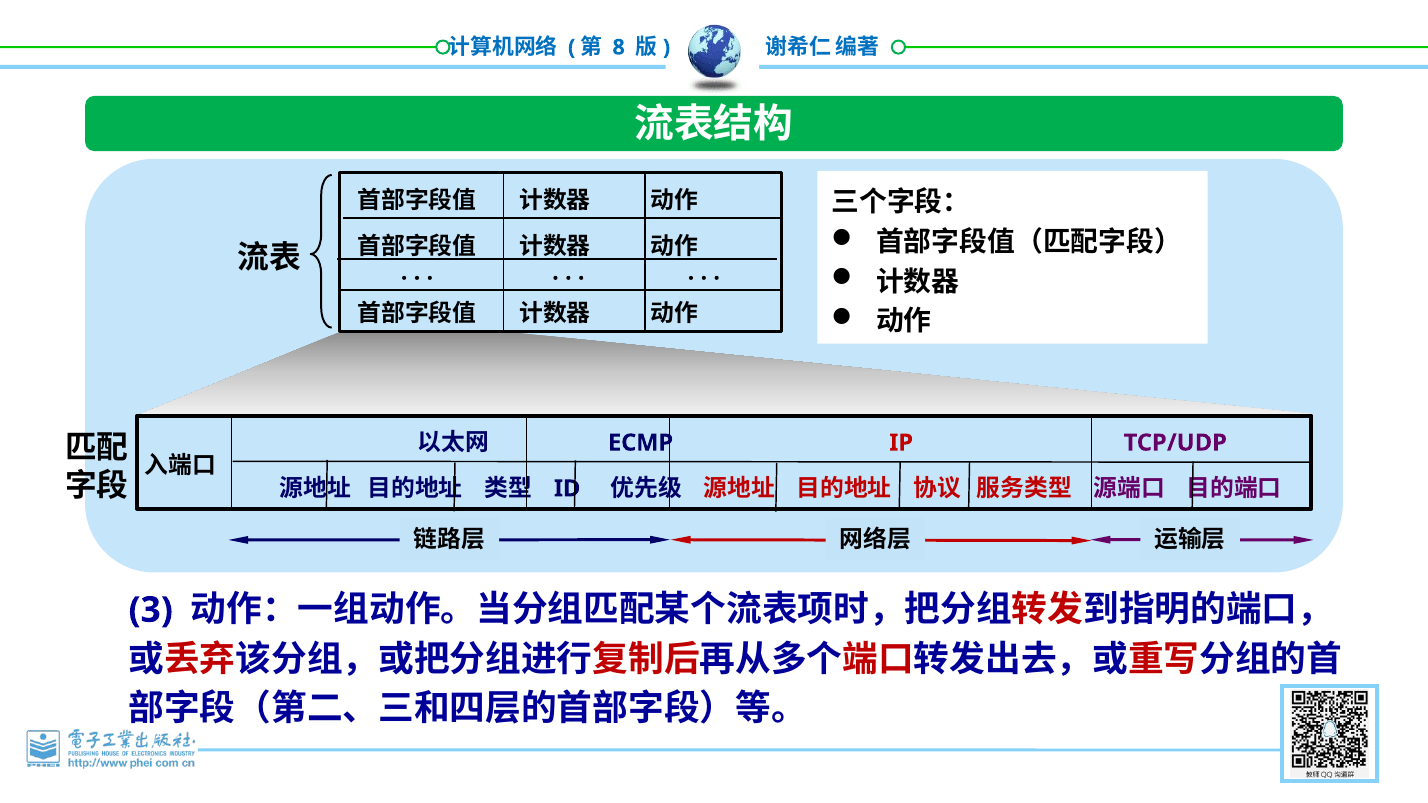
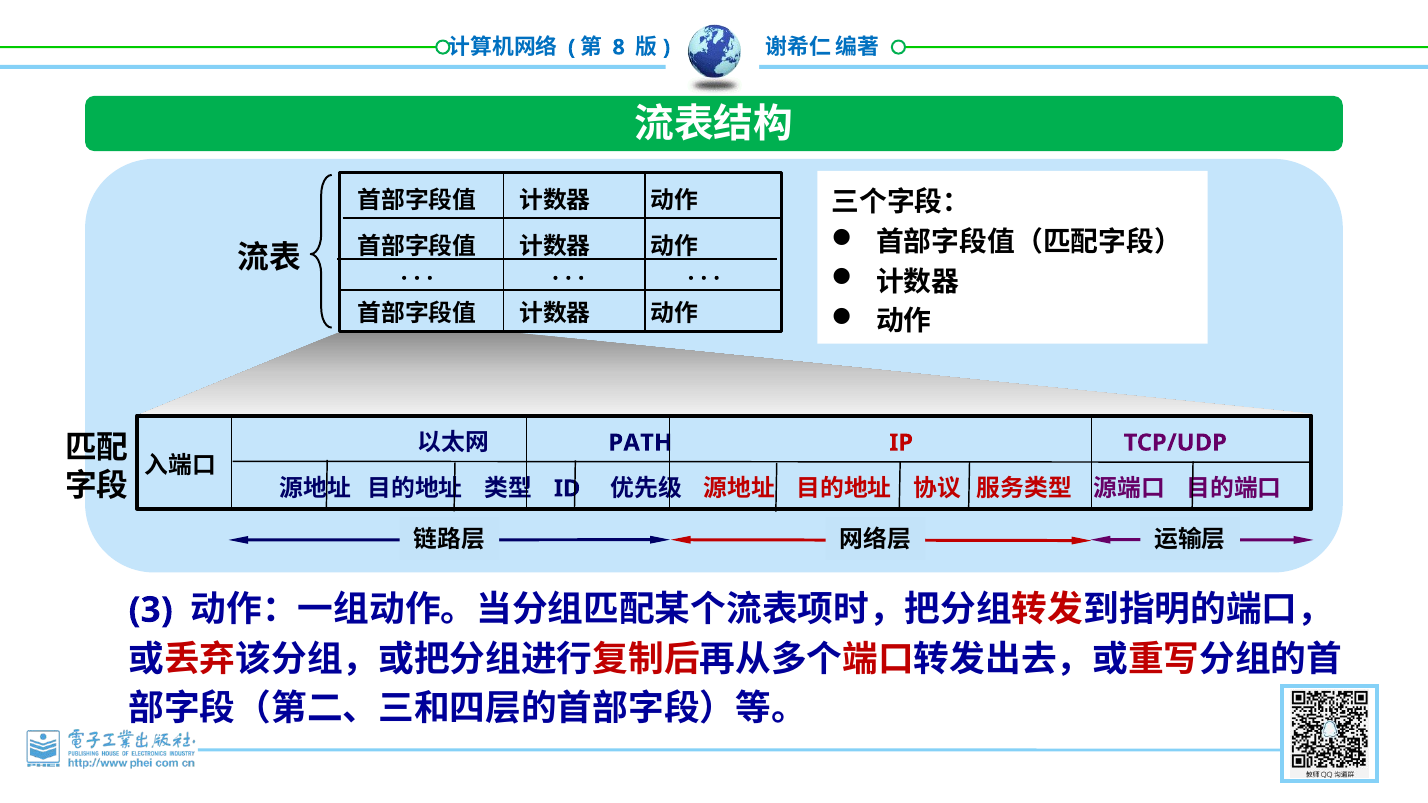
ECMP: ECMP -> PATH (640, 443)
